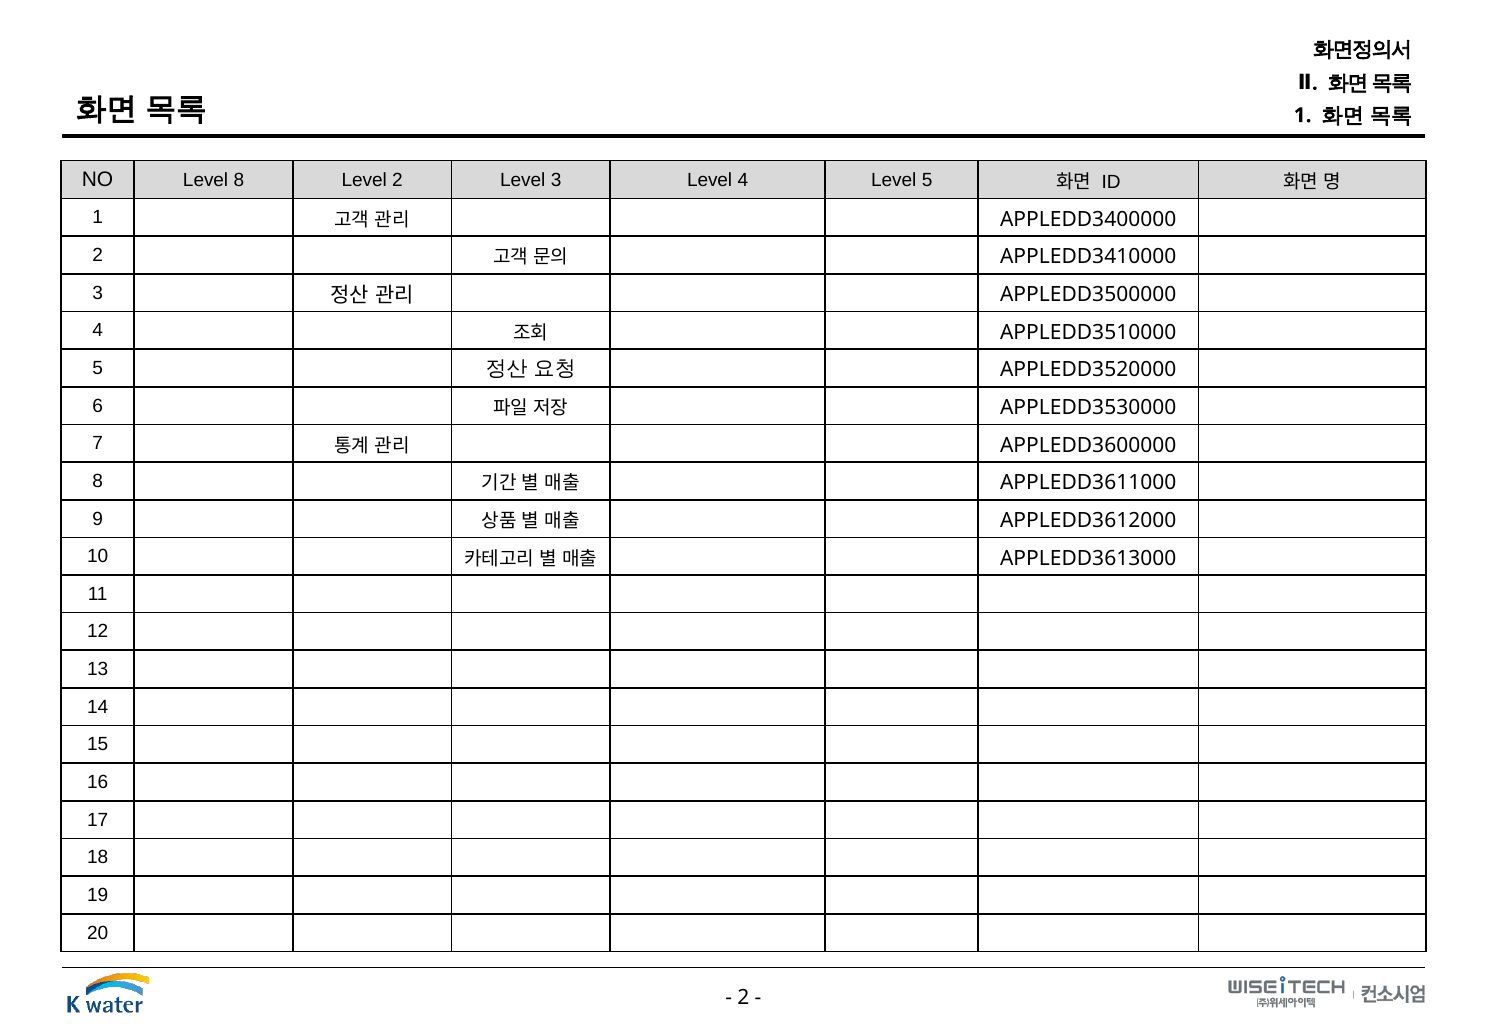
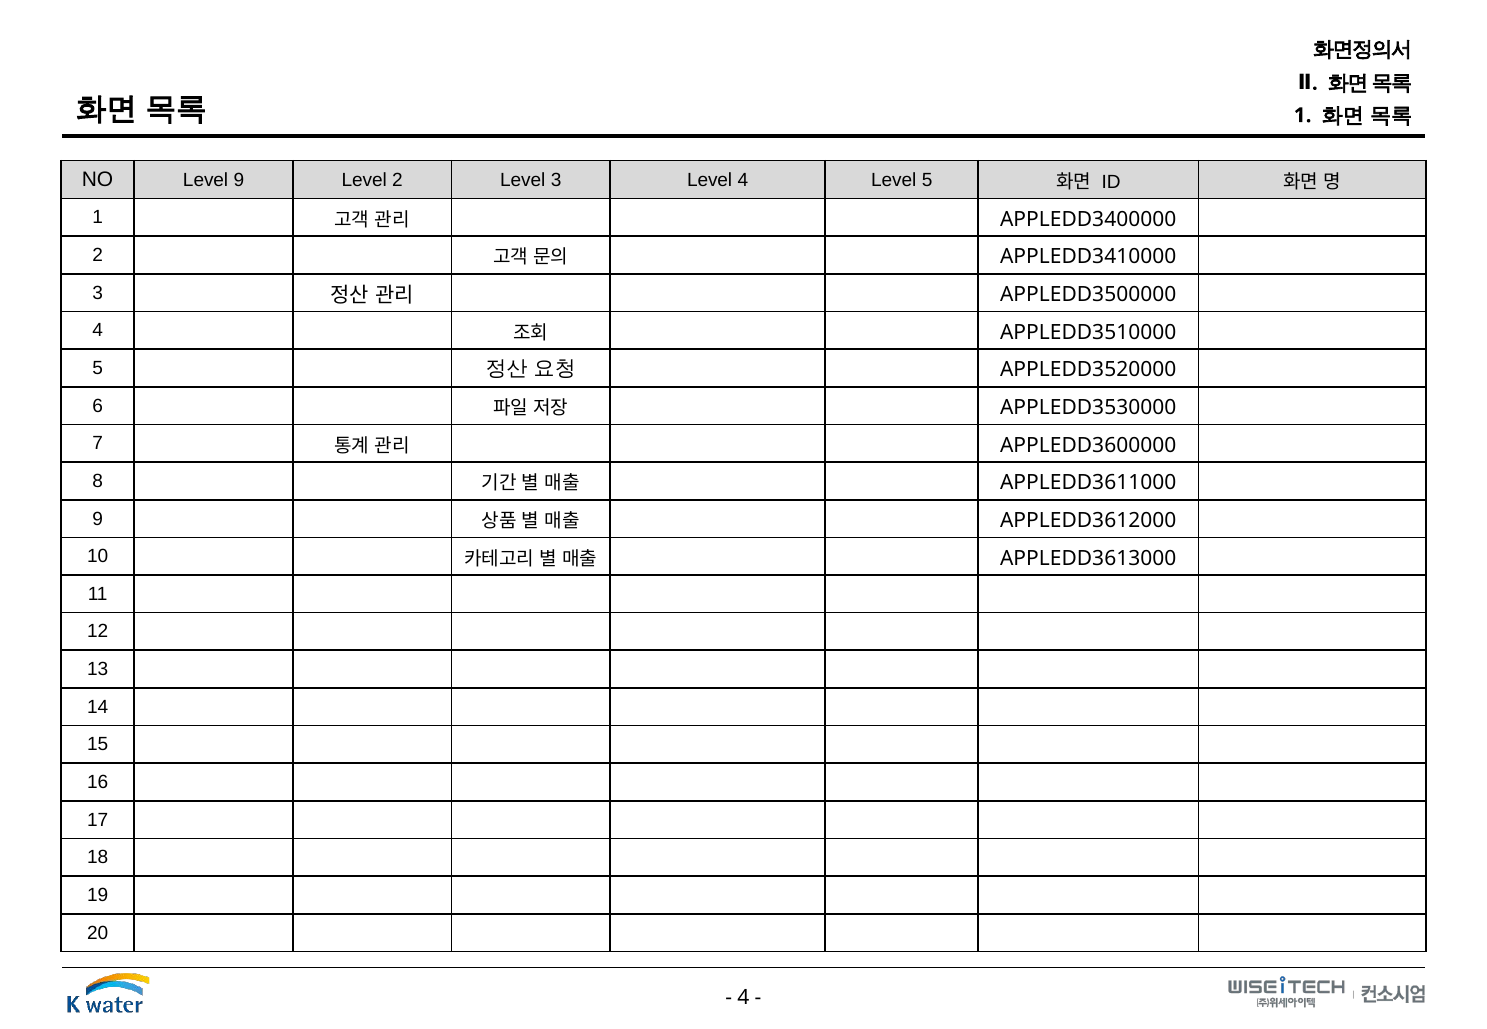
Level 8: 8 -> 9 (239, 181)
2: 2 -> 4 (743, 998)
